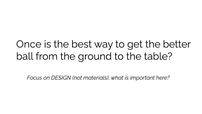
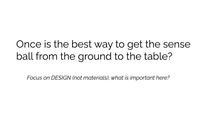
better: better -> sense (177, 44)
